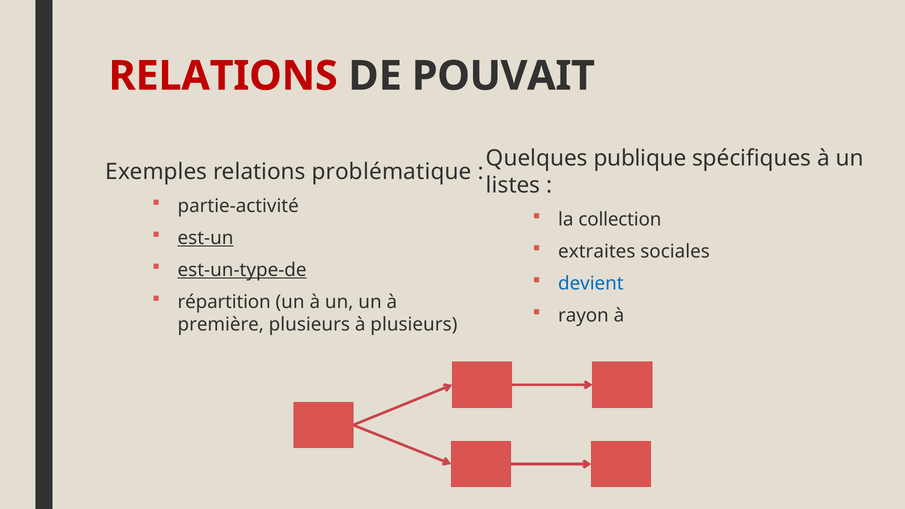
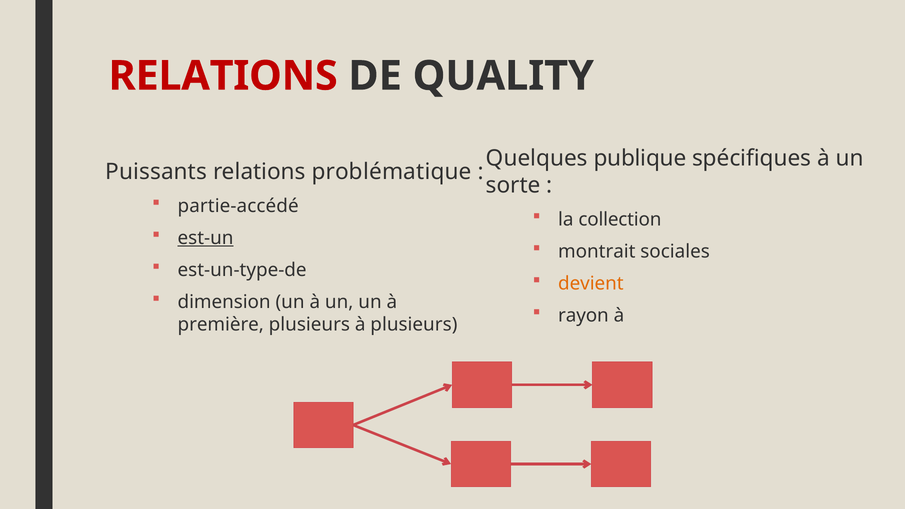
POUVAIT: POUVAIT -> QUALITY (503, 76)
Exemples: Exemples -> Puissants (156, 172)
listes: listes -> sorte (513, 185)
partie-activité: partie-activité -> partie-accédé (238, 206)
extraites: extraites -> montrait (597, 251)
est-un-type-de underline: present -> none (242, 270)
devient colour: blue -> orange (591, 283)
répartition: répartition -> dimension (224, 302)
